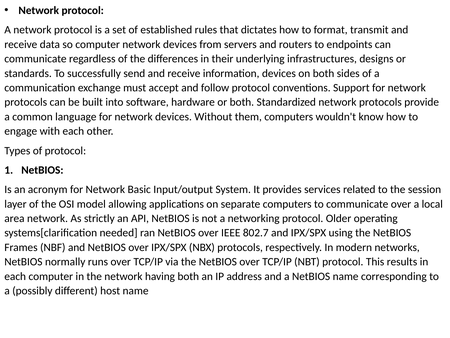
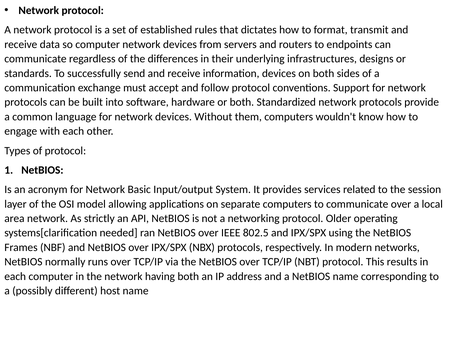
802.7: 802.7 -> 802.5 (256, 233)
